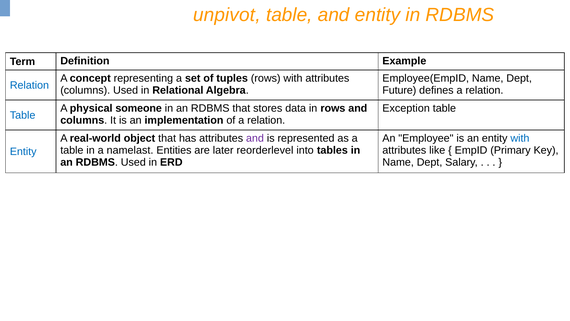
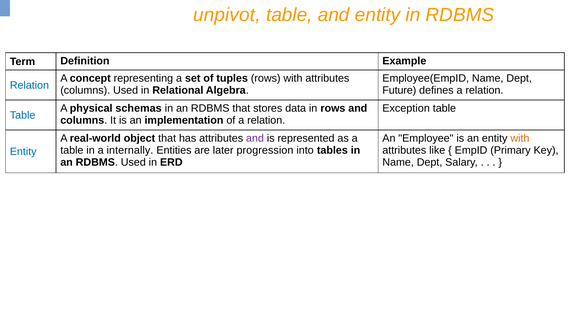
someone: someone -> schemas (139, 108)
with colour: blue -> orange (520, 138)
namelast: namelast -> internally (130, 150)
reorderlevel: reorderlevel -> progression (265, 150)
